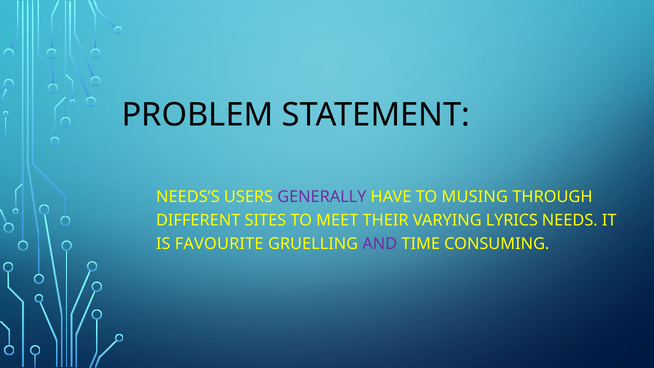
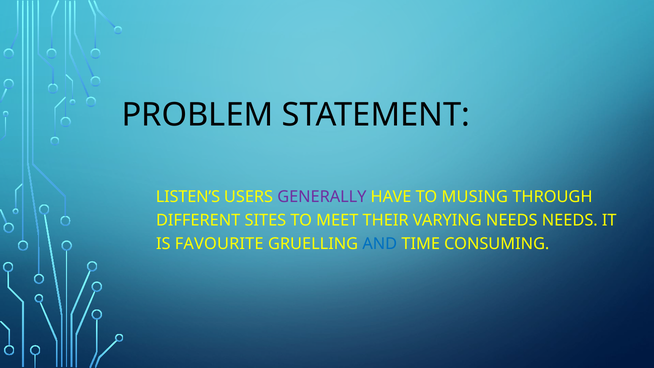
NEEDS’S: NEEDS’S -> LISTEN’S (188, 197)
VARYING LYRICS: LYRICS -> NEEDS (512, 220)
AND colour: purple -> blue (380, 244)
